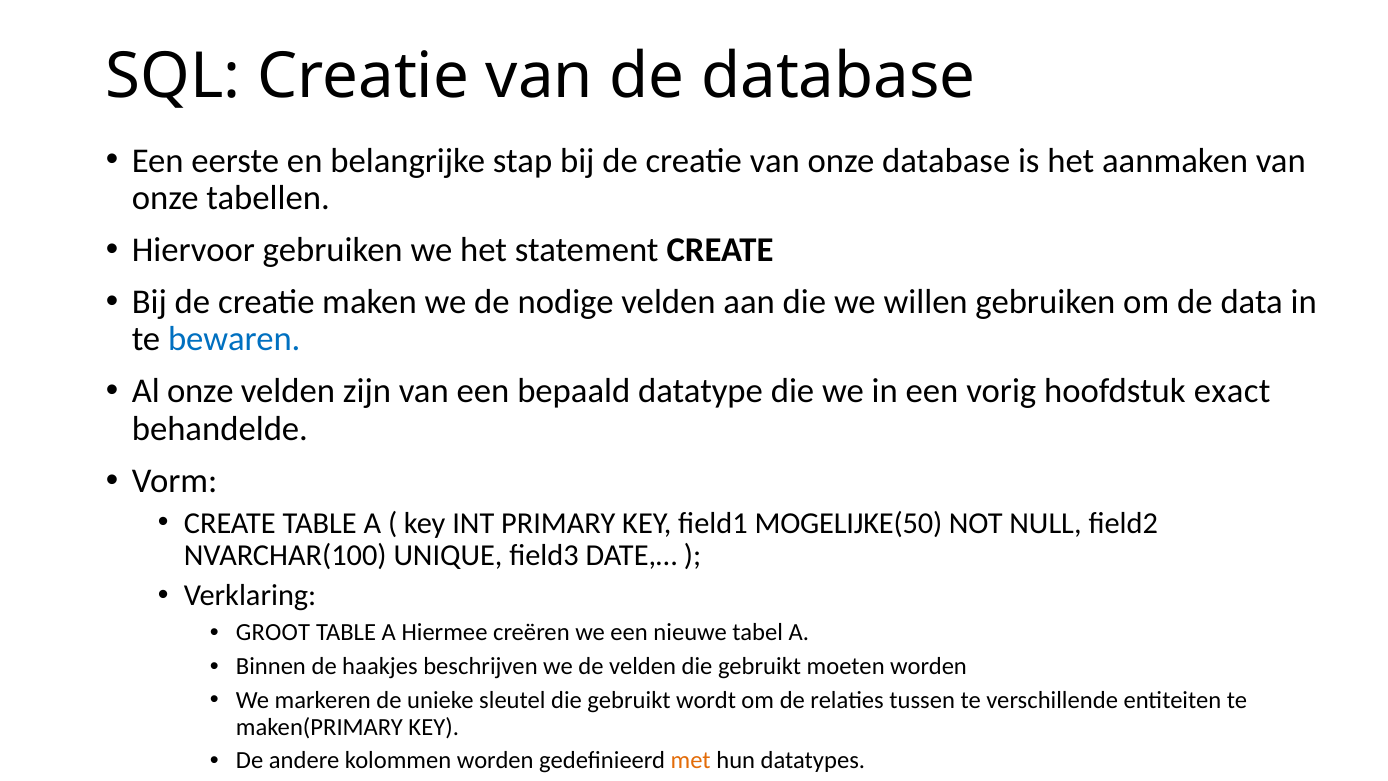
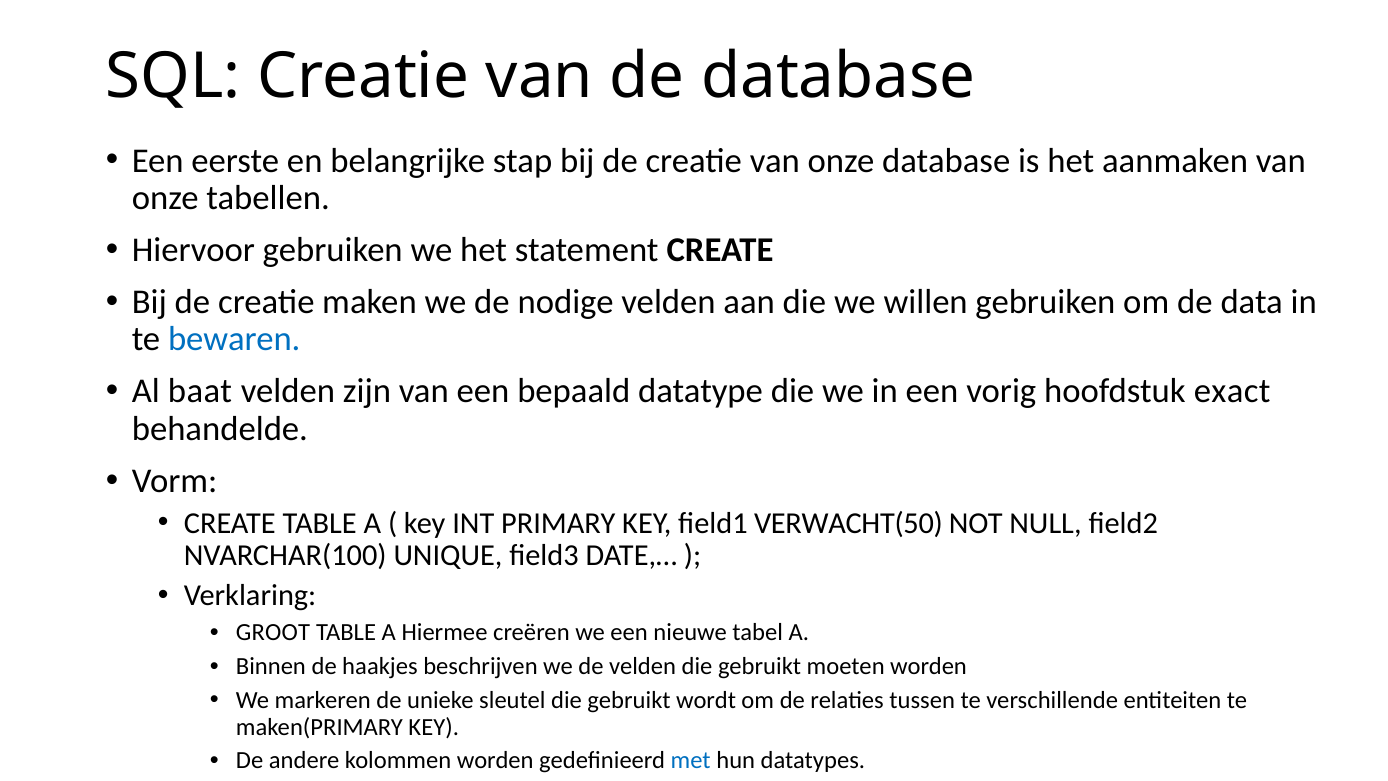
Al onze: onze -> baat (200, 391)
MOGELIJKE(50: MOGELIJKE(50 -> VERWACHT(50 (848, 523)
met colour: orange -> blue (691, 760)
